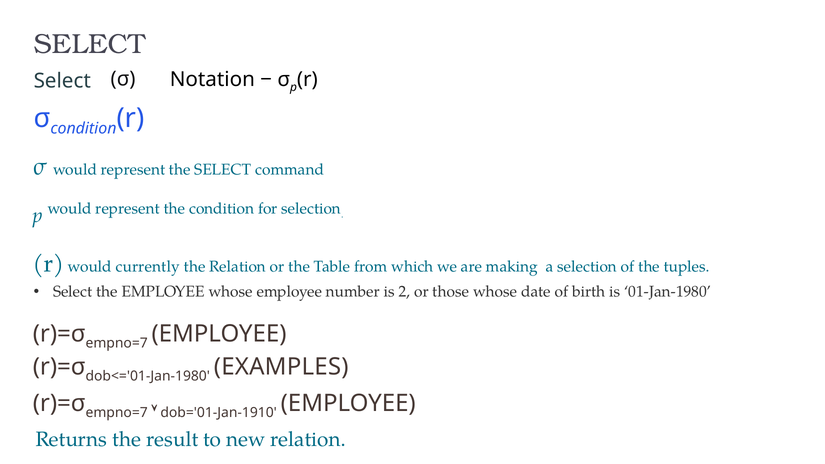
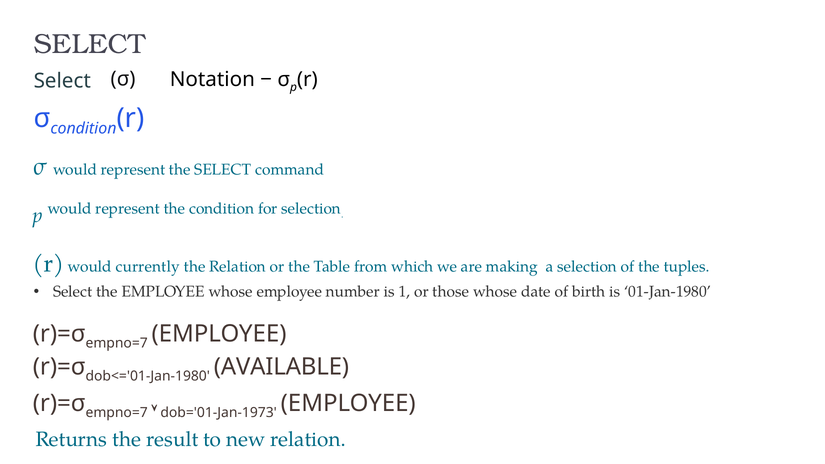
2: 2 -> 1 (404, 292)
EXAMPLES: EXAMPLES -> AVAILABLE (281, 367)
dob='01-Jan-1910: dob='01-Jan-1910 -> dob='01-Jan-1973 (219, 413)
